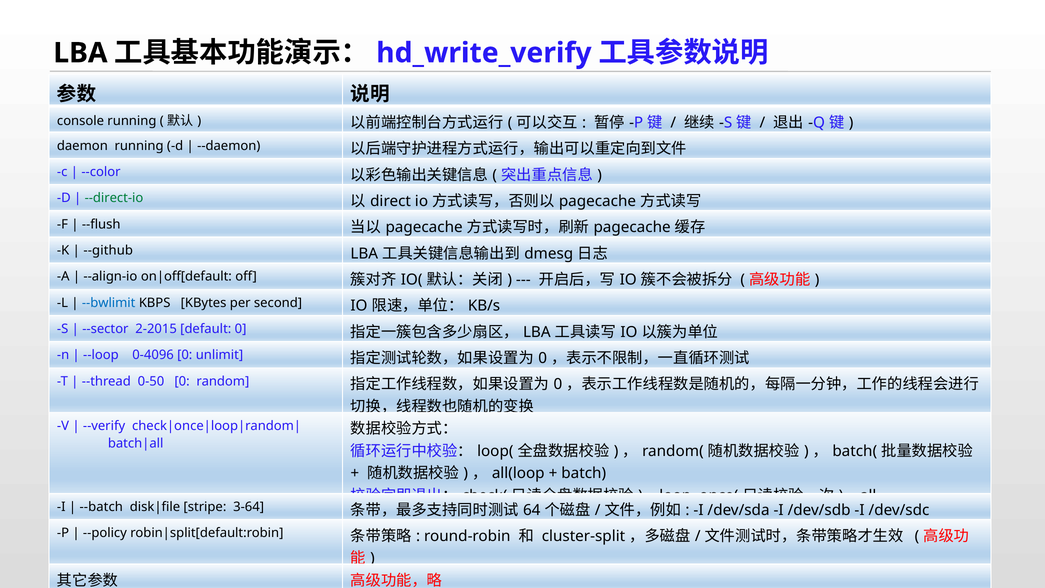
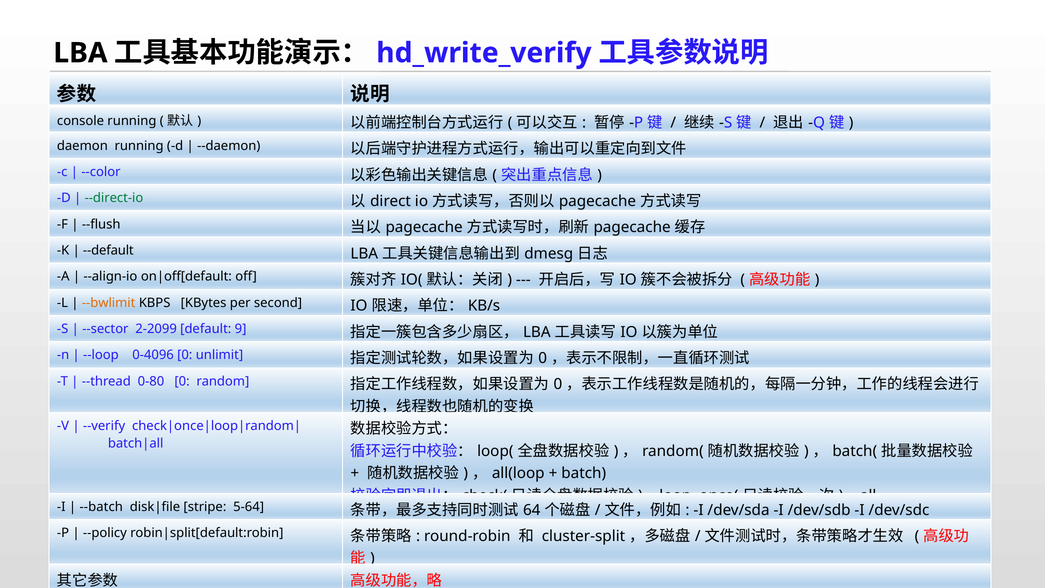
--github: --github -> --default (108, 250)
--bwlimit colour: blue -> orange (109, 303)
2-2015: 2-2015 -> 2-2099 (156, 329)
default 0: 0 -> 9 (241, 329)
0-50: 0-50 -> 0-80 (151, 381)
3-64: 3-64 -> 5-64 (249, 507)
